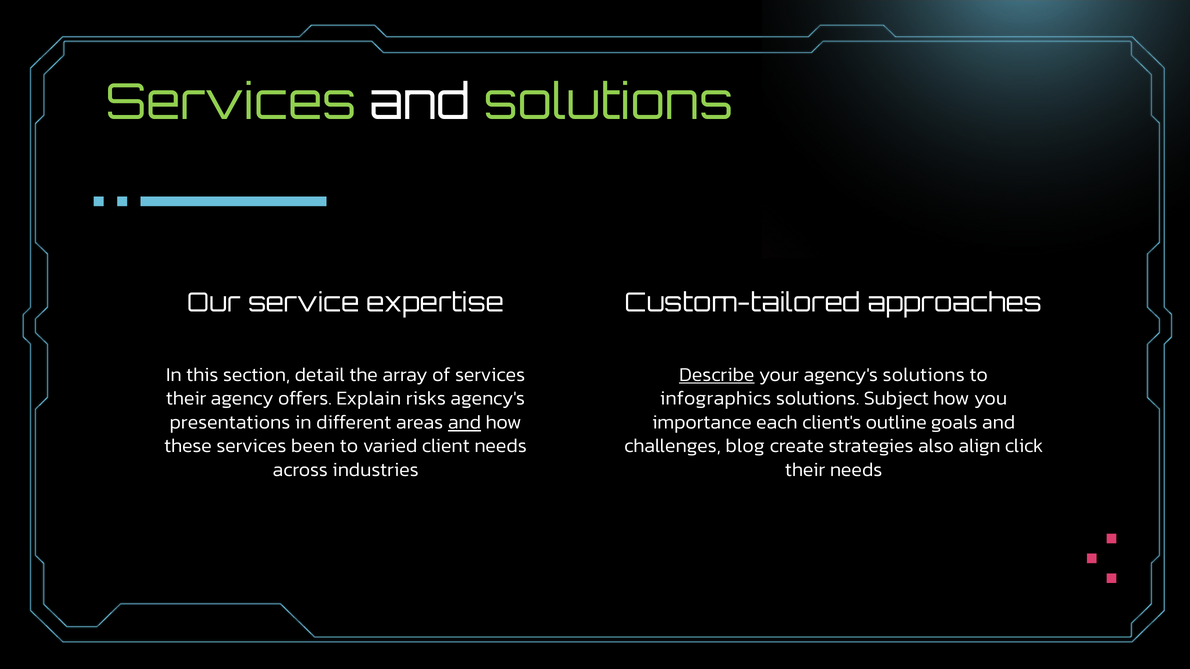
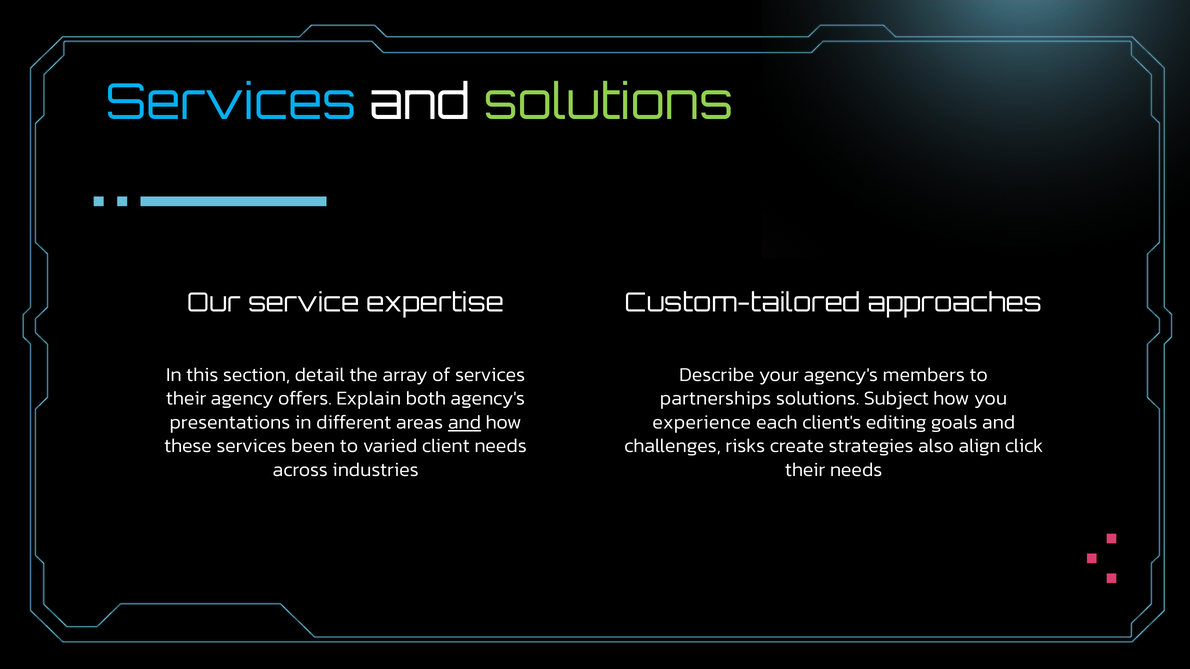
Services colour: light green -> light blue (231, 103)
Describe underline: present -> none (717, 375)
agency's solutions: solutions -> members (924, 375)
risks: risks -> both (426, 399)
infographics: infographics -> partnerships (716, 399)
importance: importance -> experience (702, 422)
outline: outline -> editing (896, 422)
blog: blog -> risks (745, 446)
